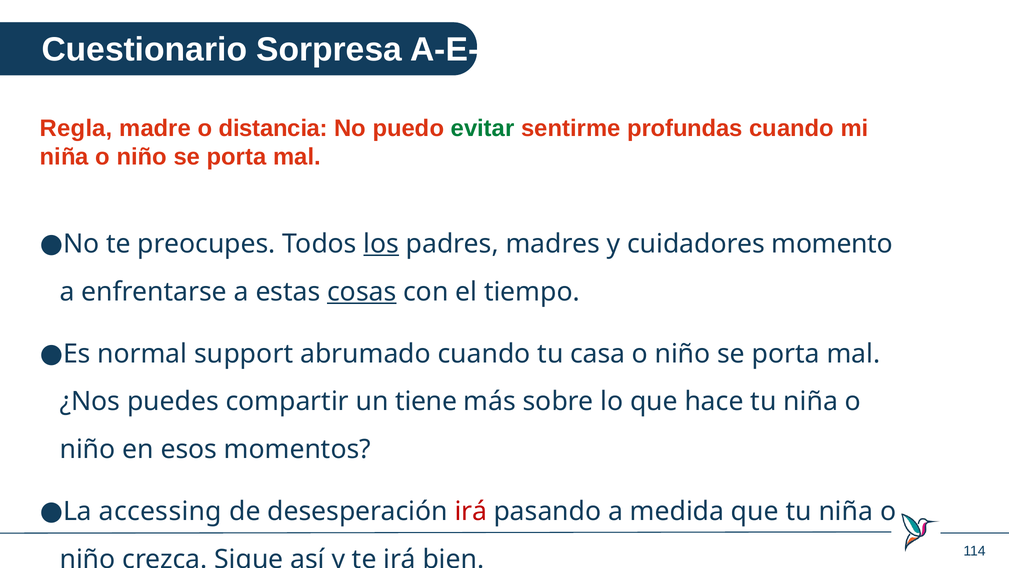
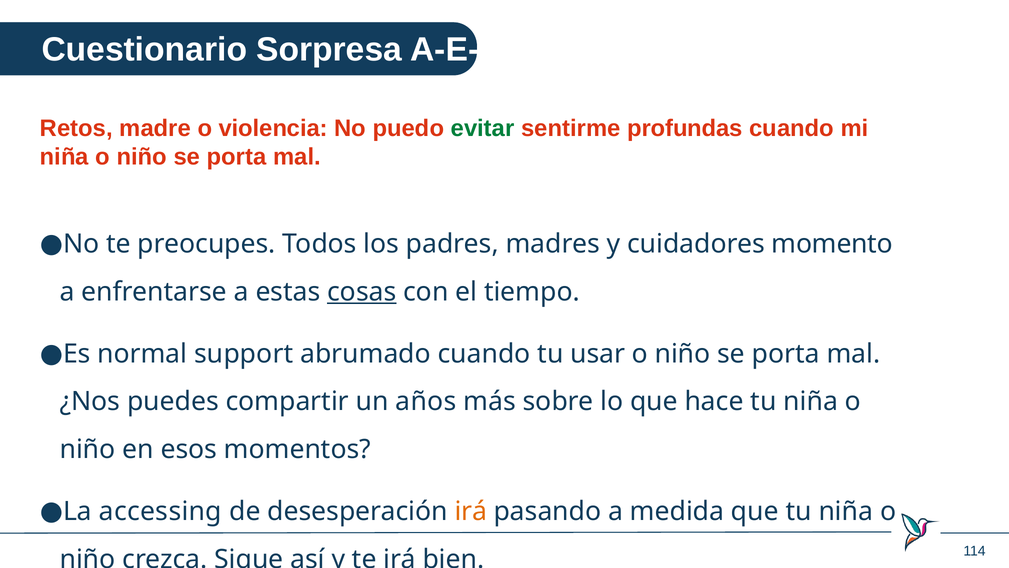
Regla: Regla -> Retos (76, 128)
distancia: distancia -> violencia (273, 128)
los underline: present -> none (381, 244)
casa: casa -> usar (598, 353)
tiene: tiene -> años (426, 401)
irá colour: red -> orange (471, 511)
